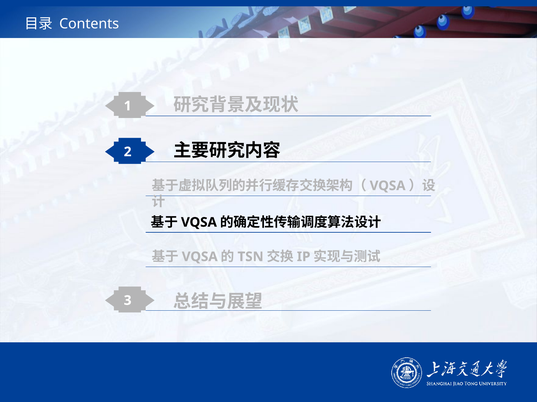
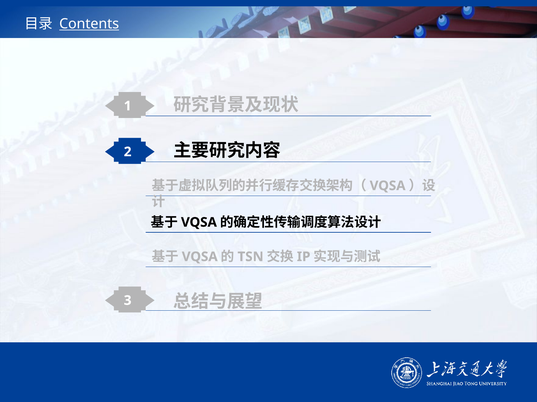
Contents underline: none -> present (89, 24)
